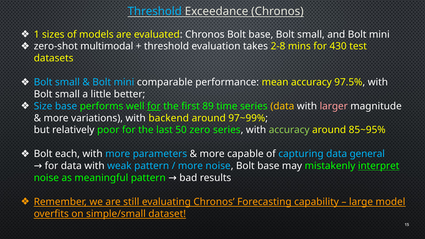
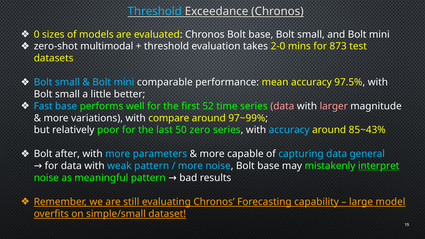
1: 1 -> 0 (37, 34)
2-8: 2-8 -> 2-0 (278, 46)
430: 430 -> 873 (338, 46)
Size: Size -> Fast (43, 106)
for underline: present -> none (154, 106)
89: 89 -> 52 (208, 106)
data colour: yellow -> pink (282, 106)
backend: backend -> compare (169, 118)
accuracy colour: light green -> light blue (289, 130)
85~95%: 85~95% -> 85~43% (367, 130)
each: each -> after (67, 154)
